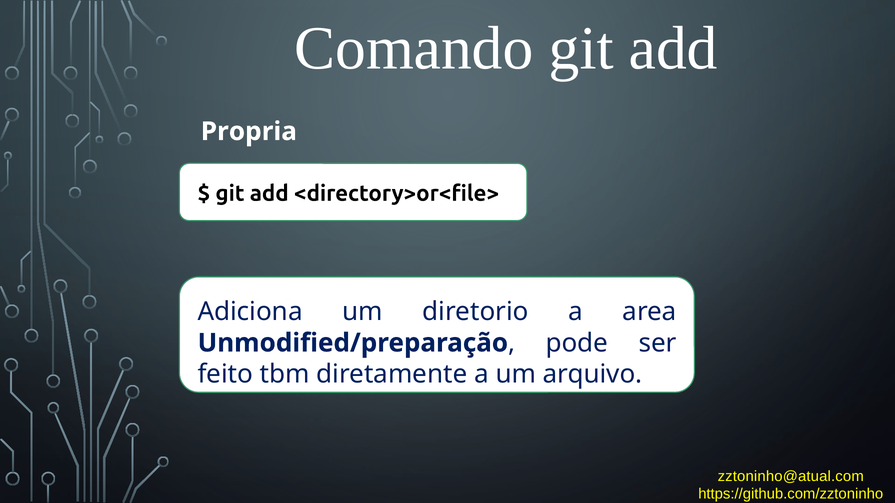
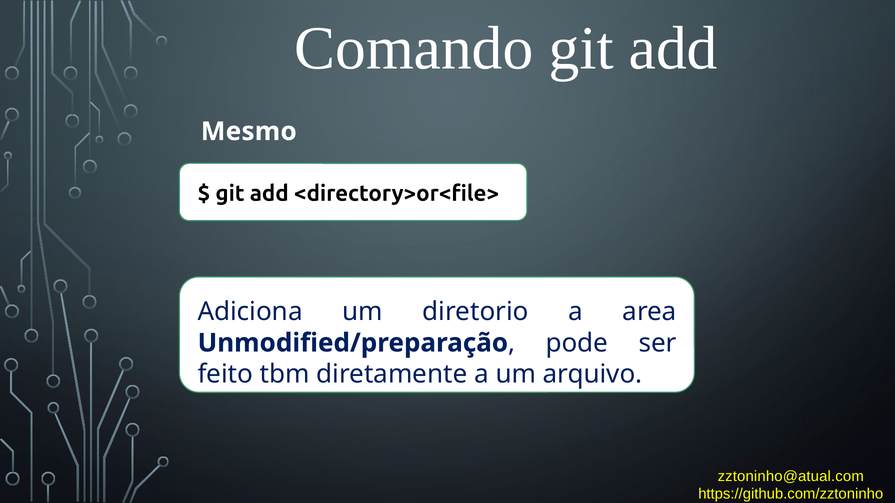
Propria: Propria -> Mesmo (249, 132)
